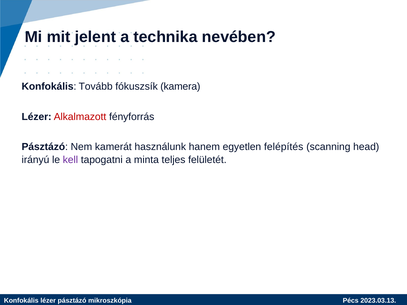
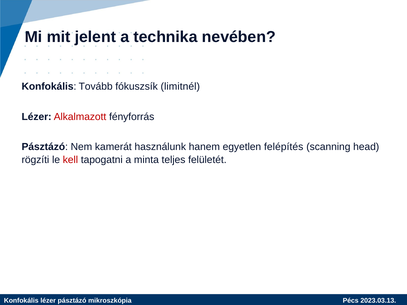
kamera: kamera -> limitnél (180, 87)
irányú: irányú -> rögzíti (35, 160)
kell colour: purple -> red (70, 160)
